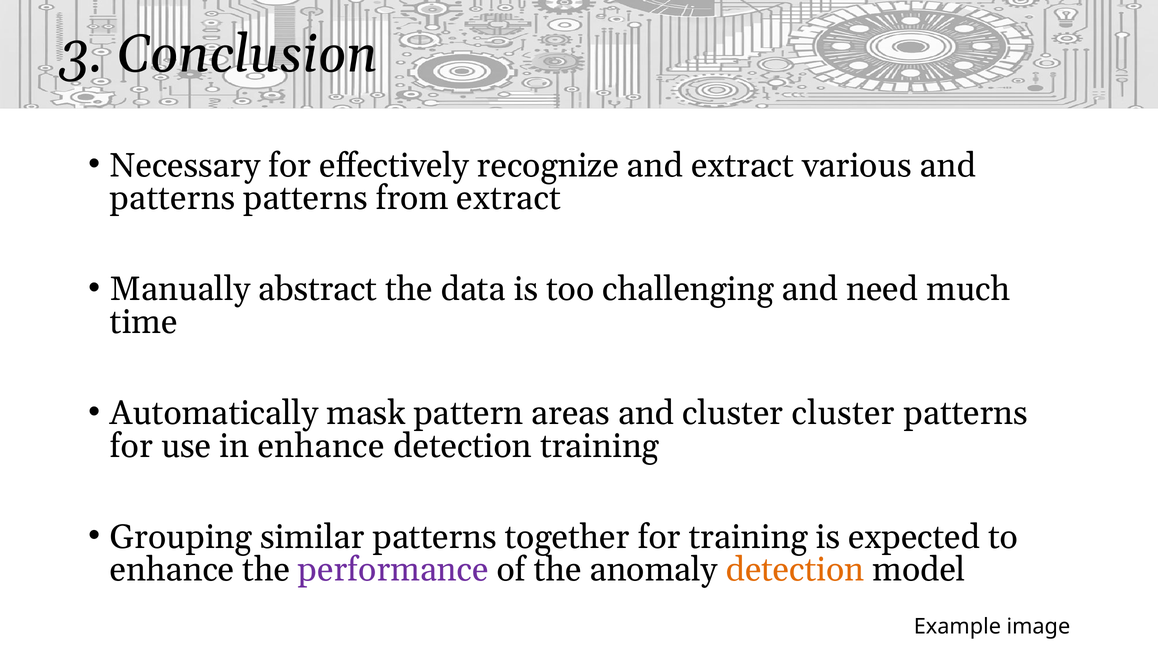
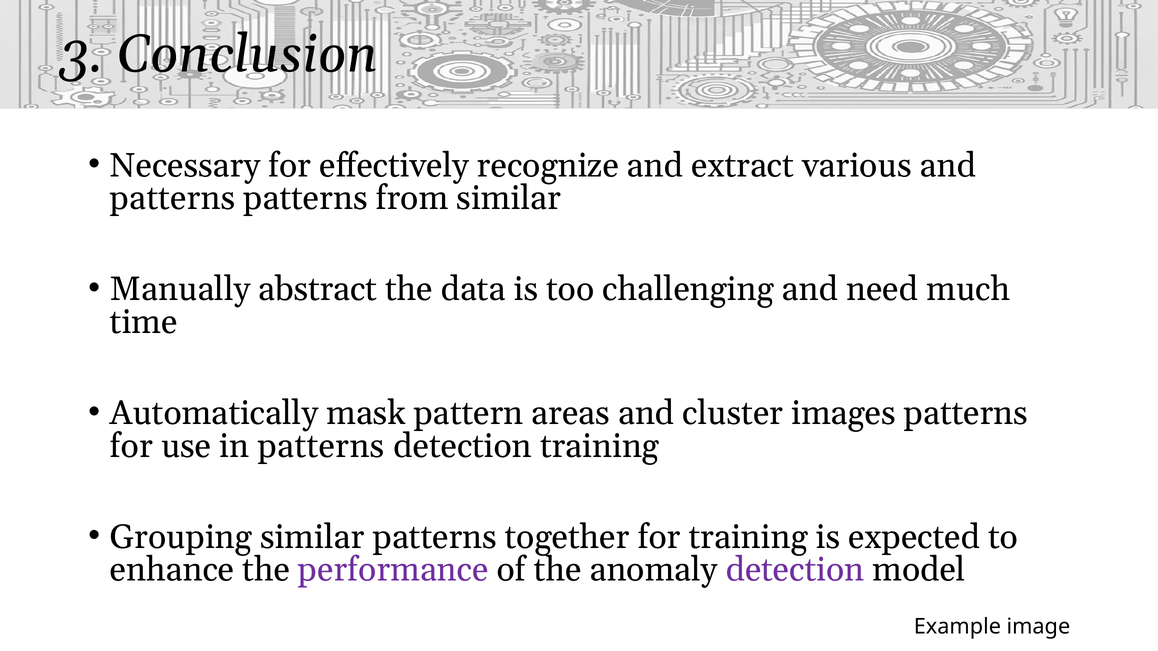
from extract: extract -> similar (509, 198)
cluster cluster: cluster -> images (844, 413)
in enhance: enhance -> patterns (321, 446)
detection colour: orange -> purple (795, 570)
